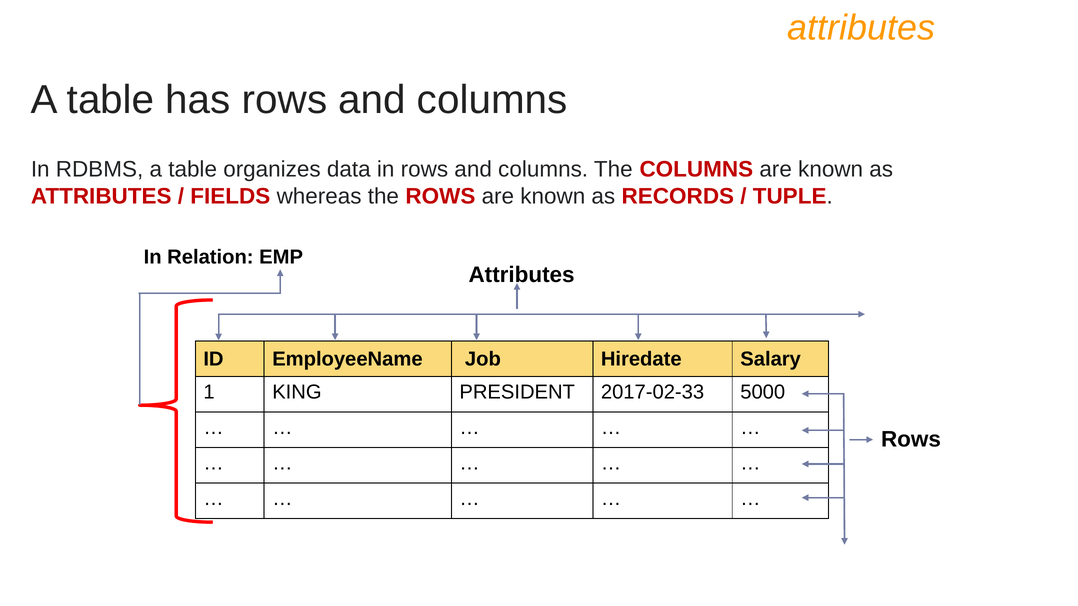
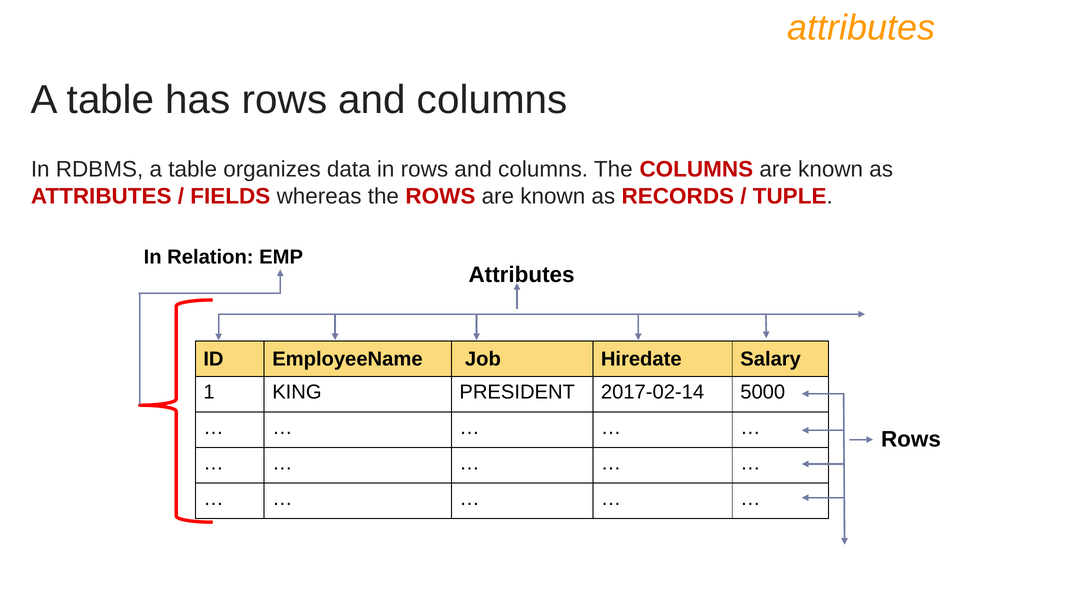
2017-02-33: 2017-02-33 -> 2017-02-14 (653, 393)
